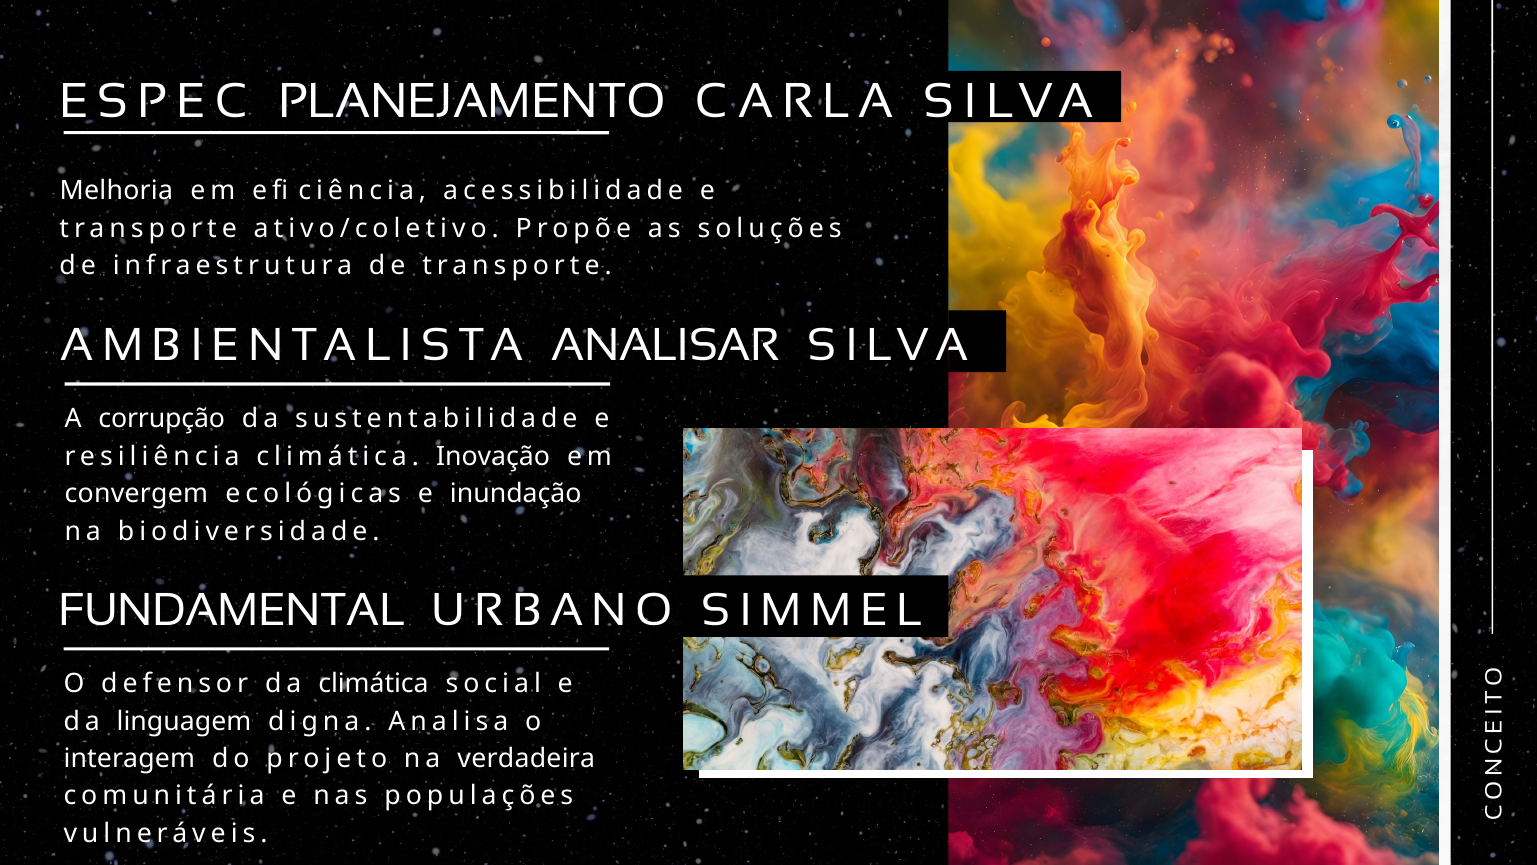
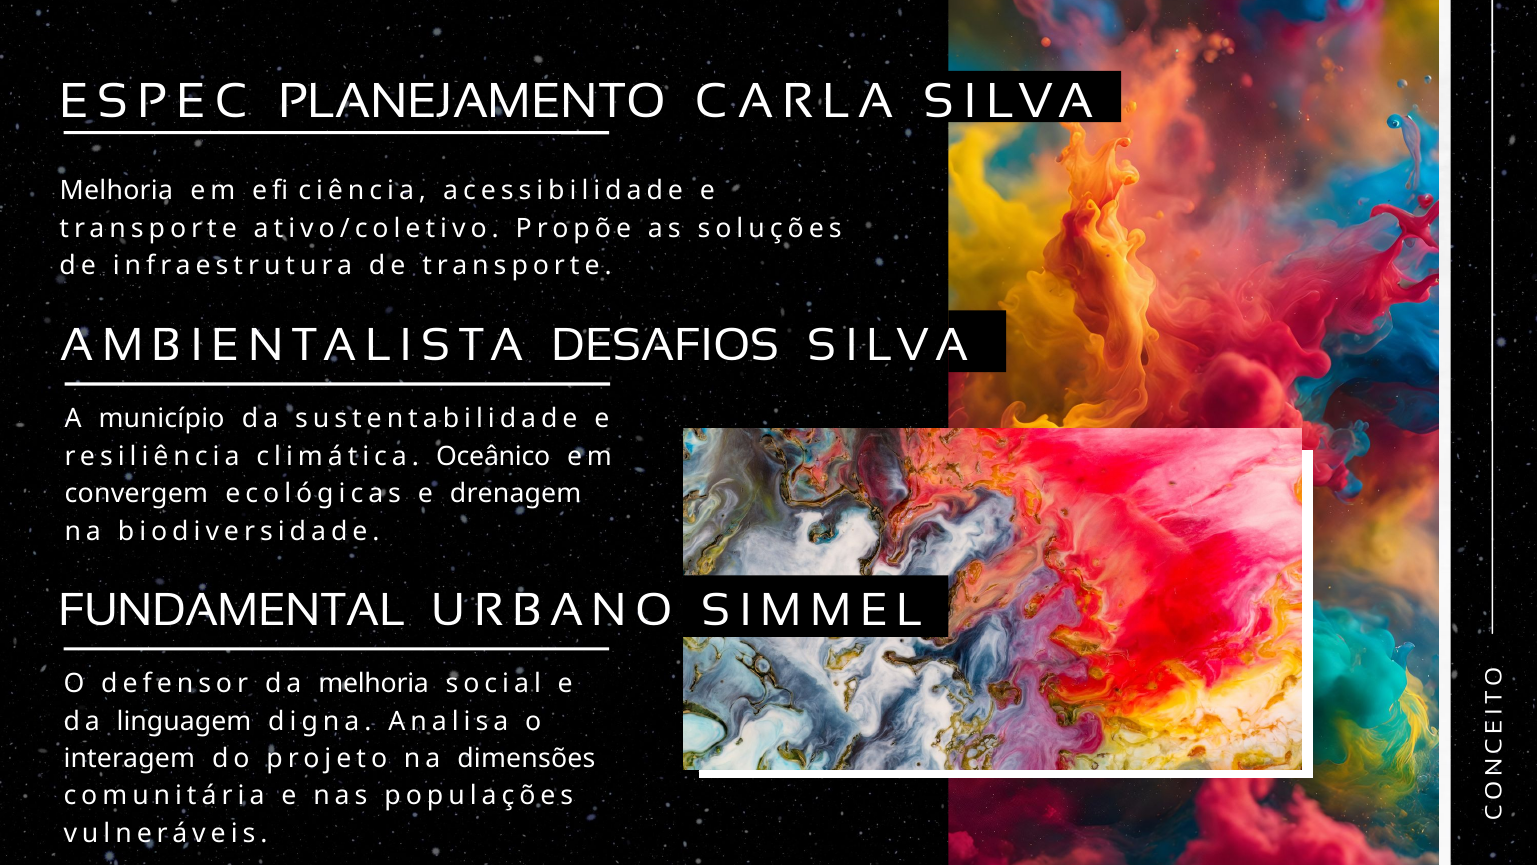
ANALISAR: ANALISAR -> DESAFIOS (666, 346)
corrupção: corrupção -> município (162, 419)
Inovação: Inovação -> Oceânico (493, 456)
inundação: inundação -> drenagem (516, 494)
da climática: climática -> melhoria (374, 684)
verdadeira: verdadeira -> dimensões (526, 758)
